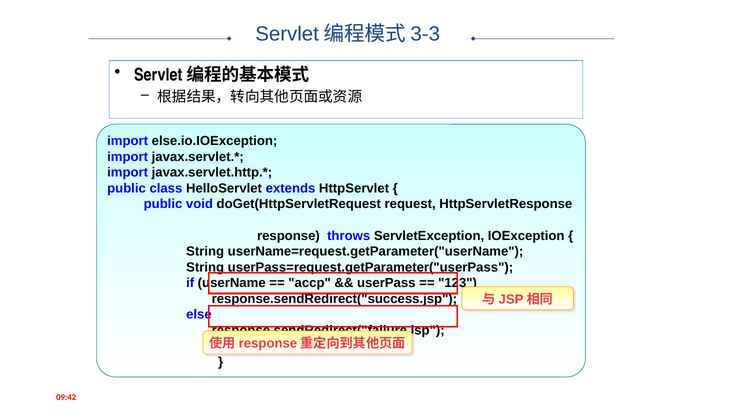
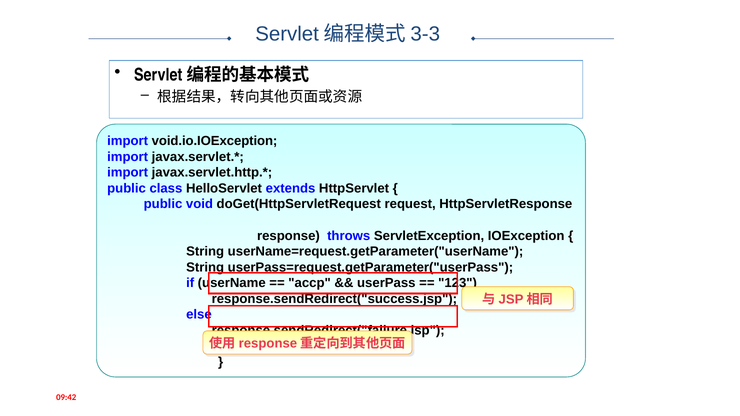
else.io.IOException: else.io.IOException -> void.io.IOException (215, 141)
